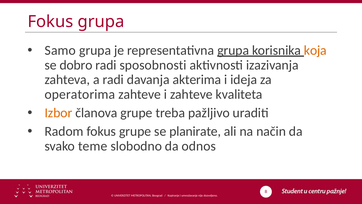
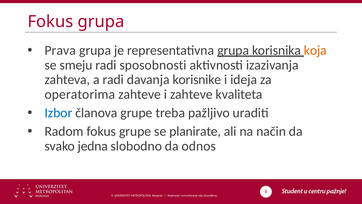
Samo: Samo -> Prava (60, 50)
dobro: dobro -> smeju (76, 65)
akterima: akterima -> korisnike (197, 80)
Izbor colour: orange -> blue (58, 113)
teme: teme -> jedna (93, 146)
